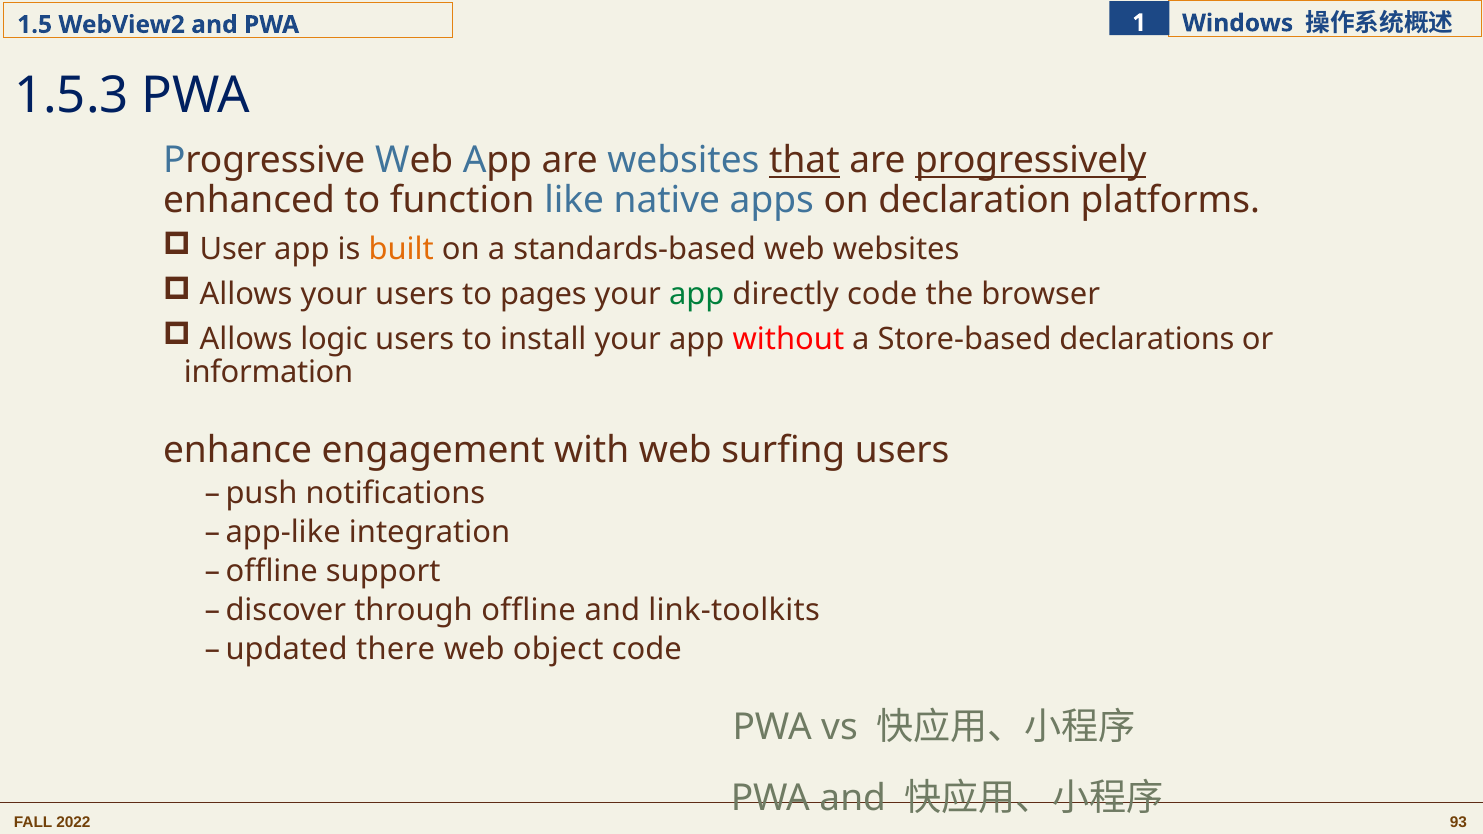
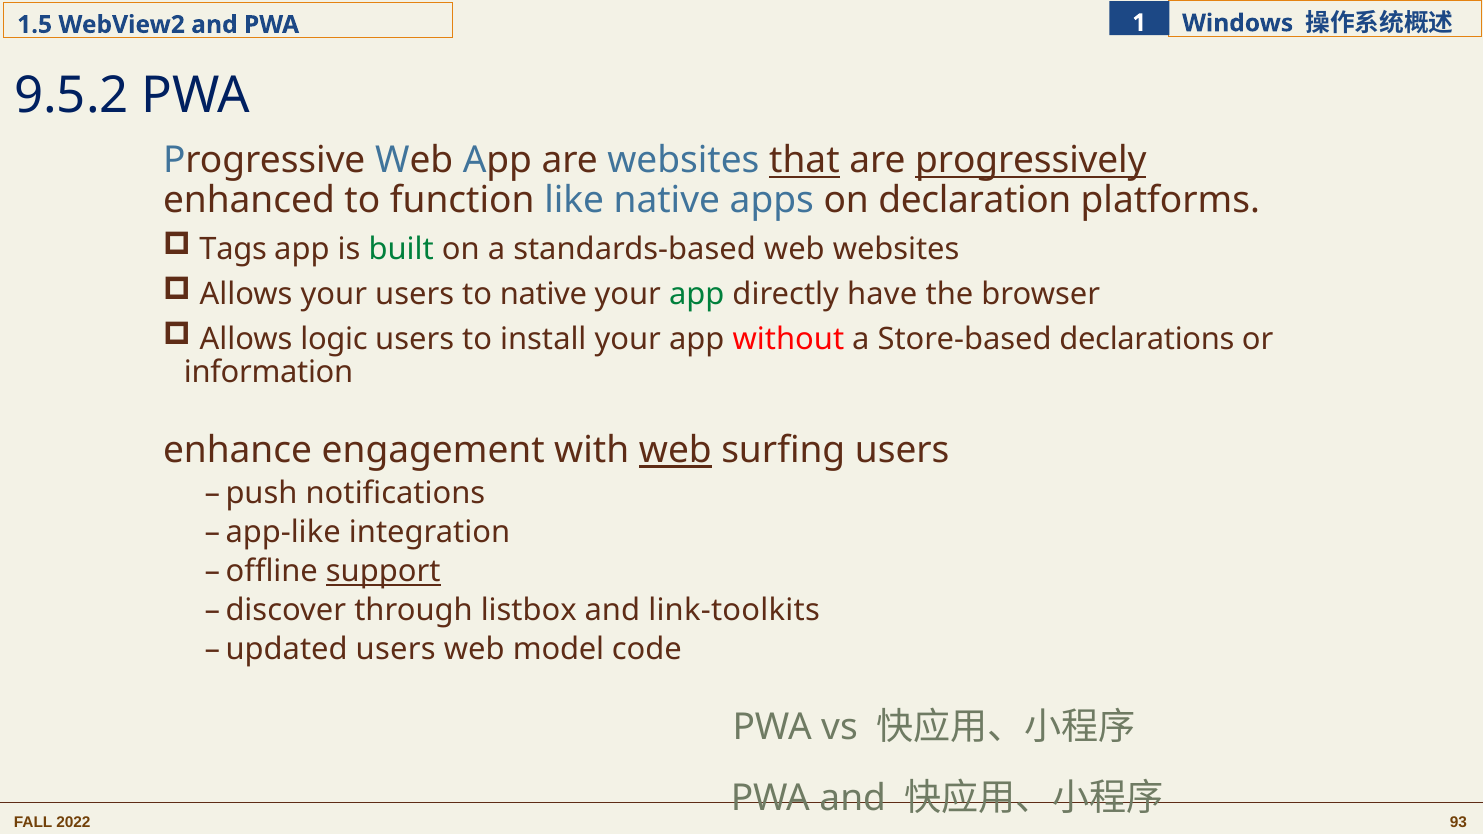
1.5.3: 1.5.3 -> 9.5.2 (71, 96)
User: User -> Tags (233, 249)
built colour: orange -> green (401, 249)
to pages: pages -> native (543, 294)
directly code: code -> have (882, 294)
web underline: none -> present (675, 451)
support underline: none -> present (383, 571)
through offline: offline -> listbox (529, 611)
updated there: there -> users (396, 650)
object: object -> model (558, 650)
